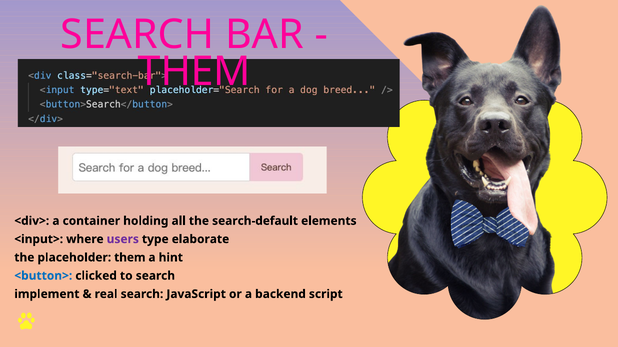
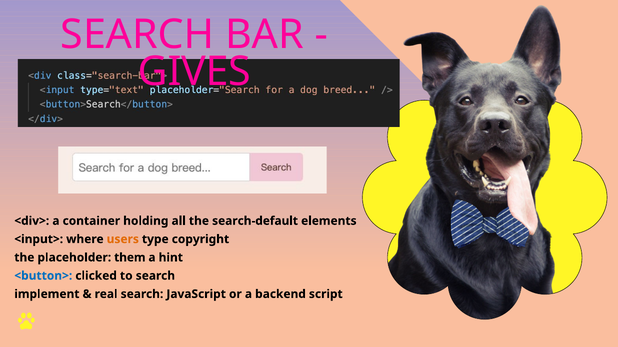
THEM: THEM -> GIVES (194, 72)
users colour: purple -> orange (123, 240)
elaborate: elaborate -> copyright (200, 240)
